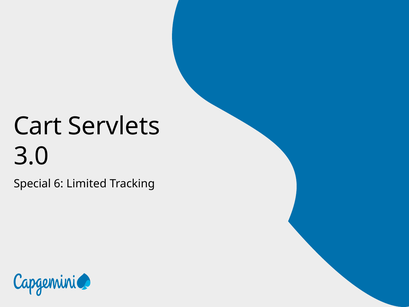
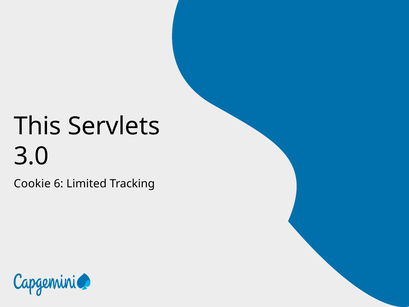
Cart: Cart -> This (37, 126)
Special: Special -> Cookie (32, 184)
